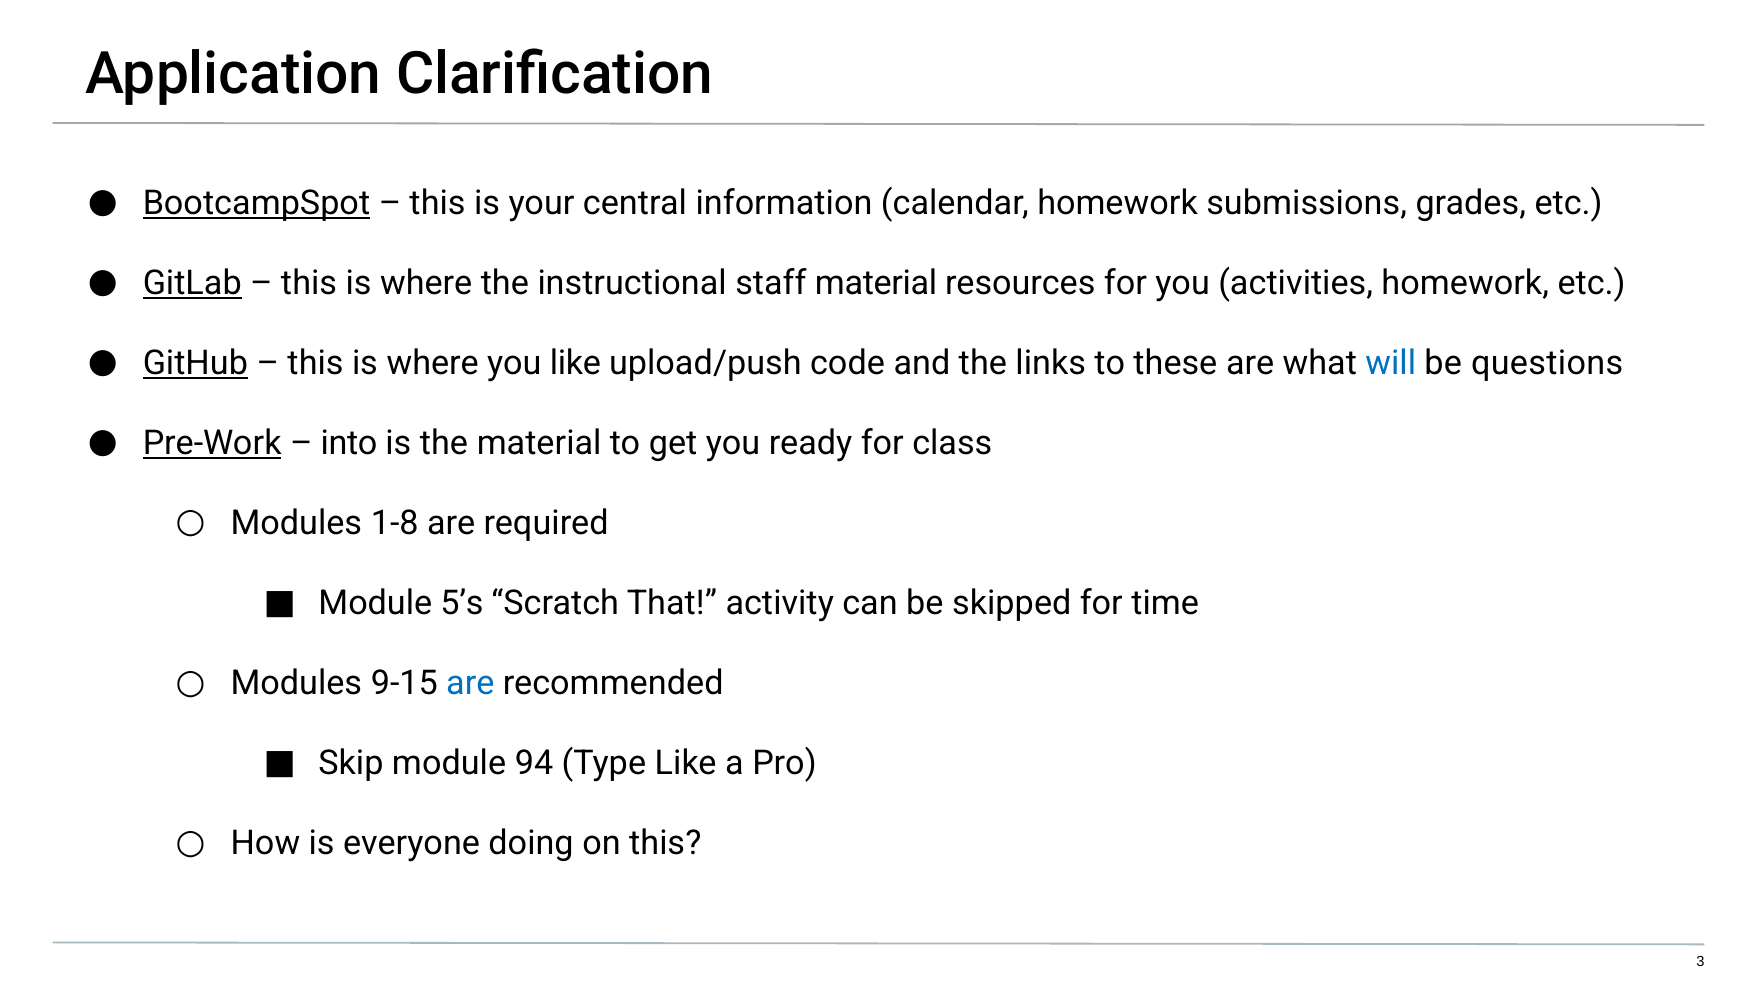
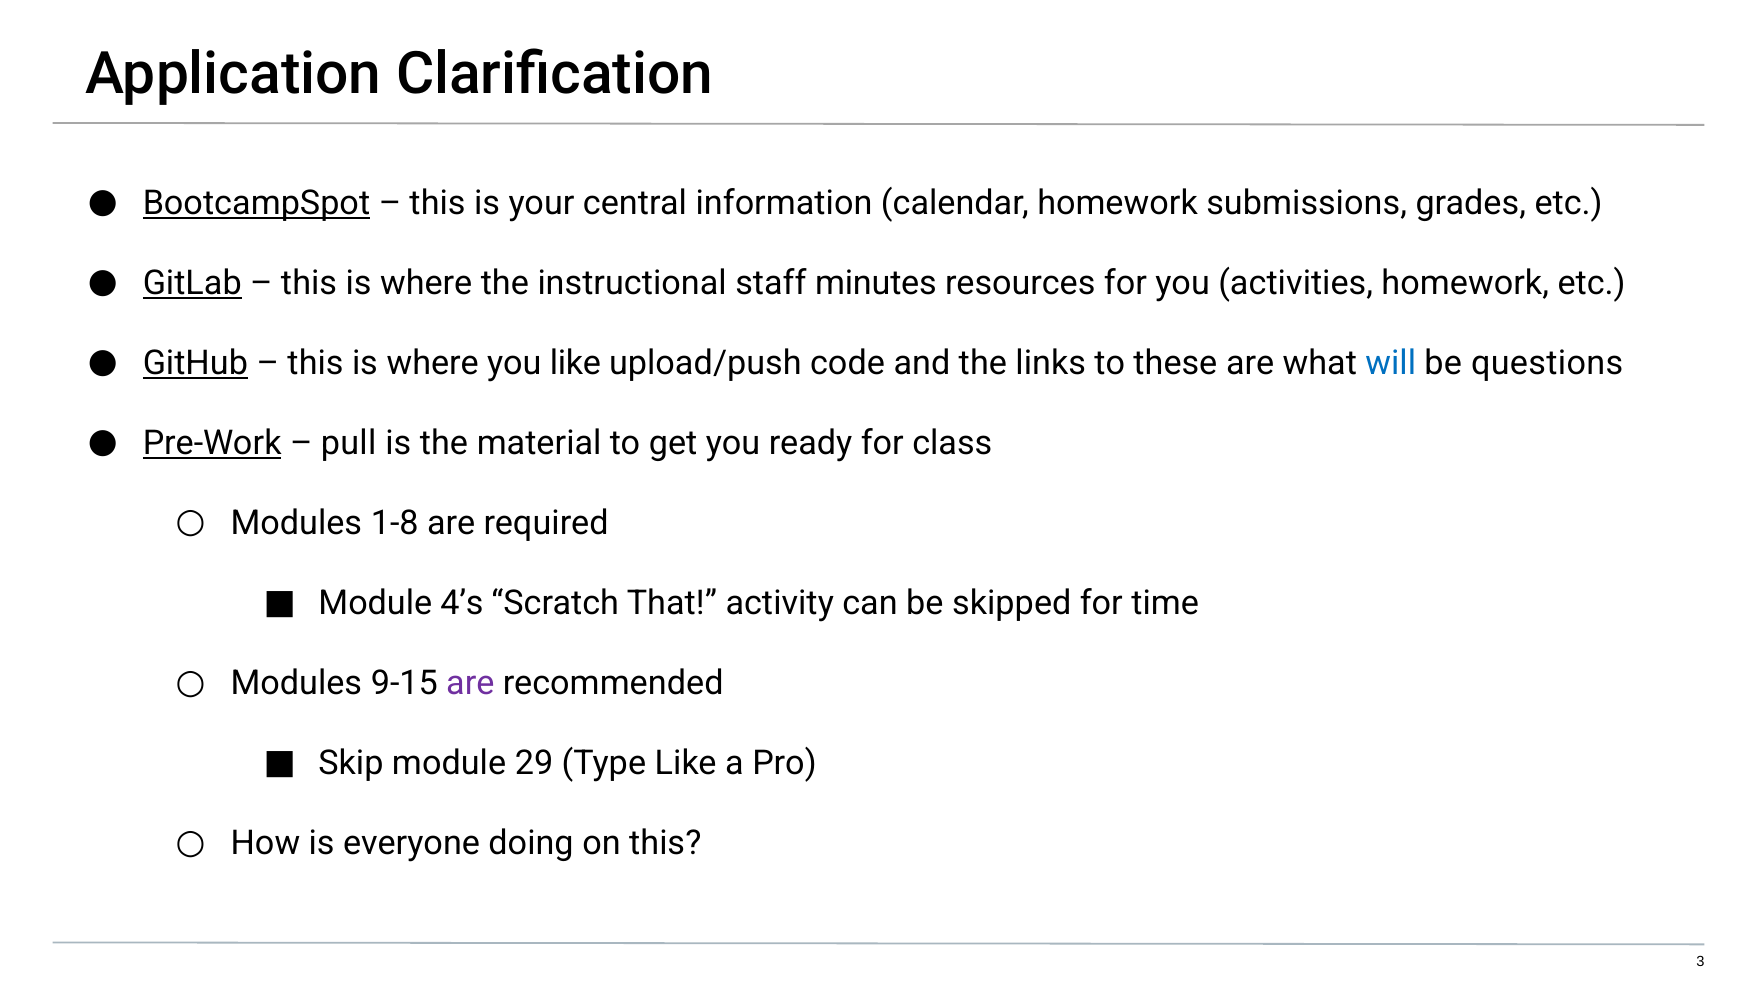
staff material: material -> minutes (876, 284)
into: into -> pull (349, 444)
5’s: 5’s -> 4’s (462, 604)
are colour: blue -> purple (470, 684)
94: 94 -> 29 (534, 764)
